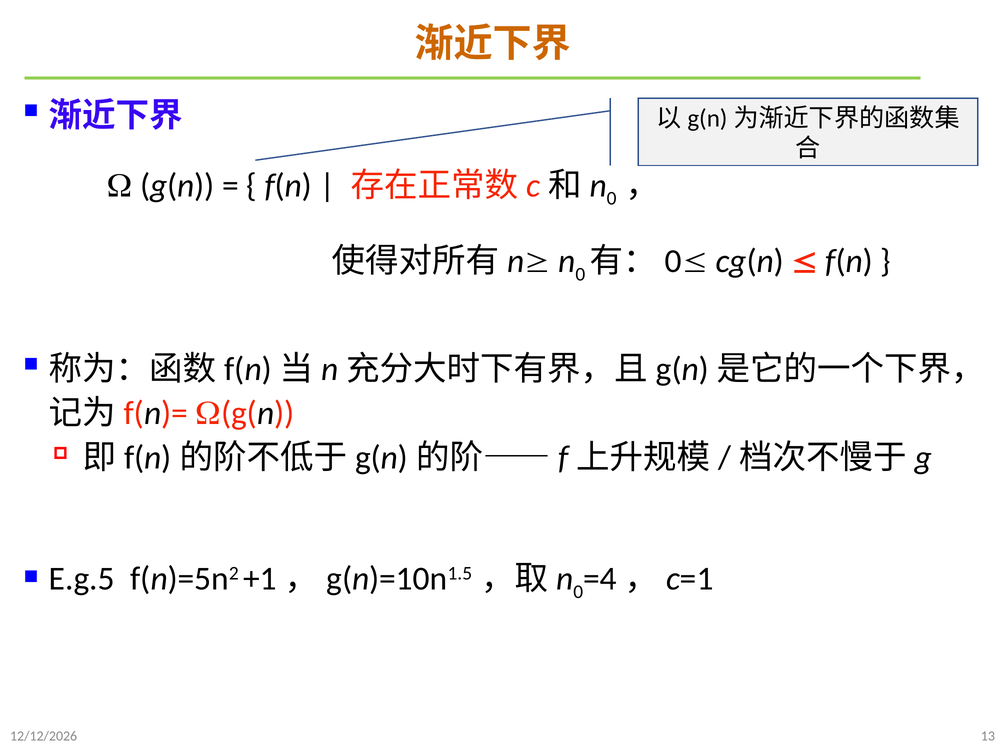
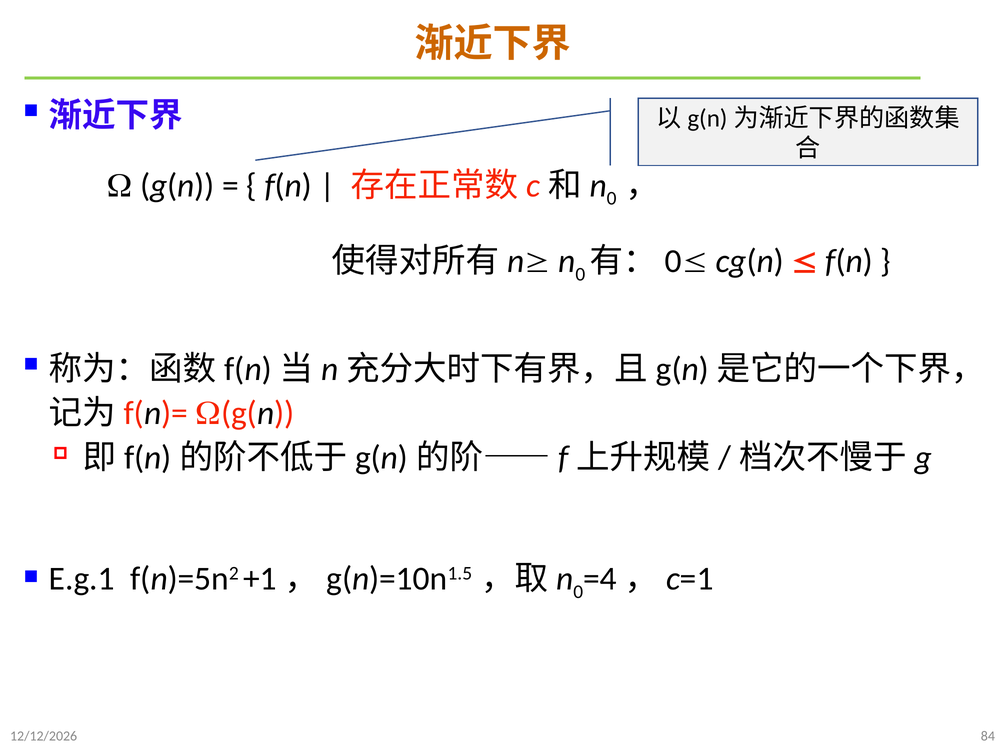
E.g.5: E.g.5 -> E.g.1 (82, 579)
13: 13 -> 84 (988, 736)
